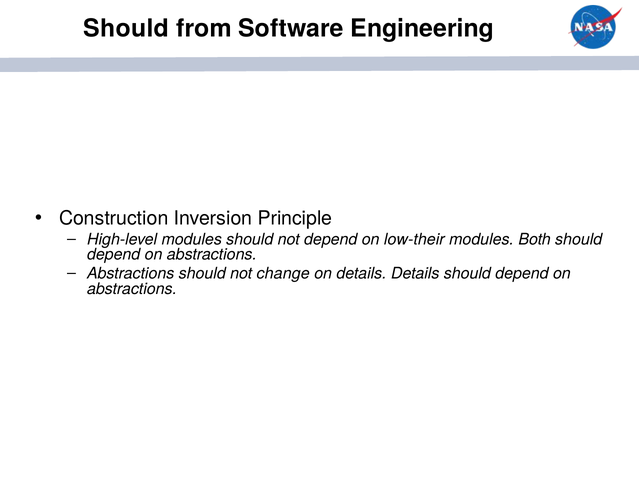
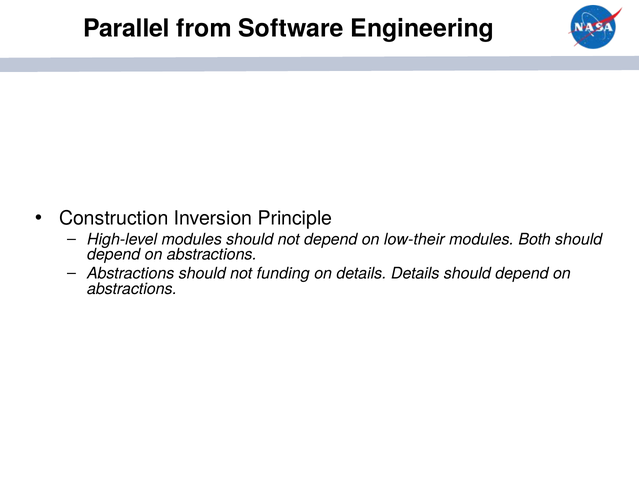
Should: Should -> Parallel (126, 28)
change: change -> funding (283, 273)
